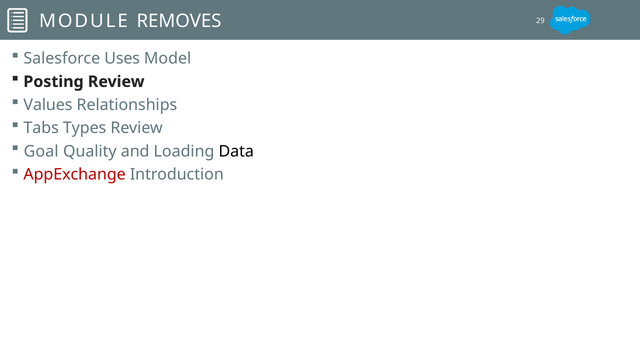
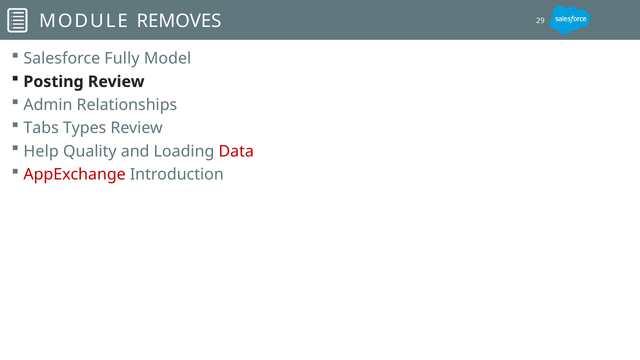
Uses: Uses -> Fully (122, 59)
Values: Values -> Admin (48, 105)
Goal: Goal -> Help (41, 151)
Data colour: black -> red (236, 151)
